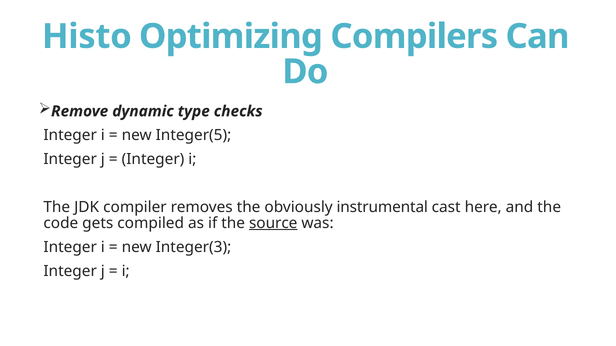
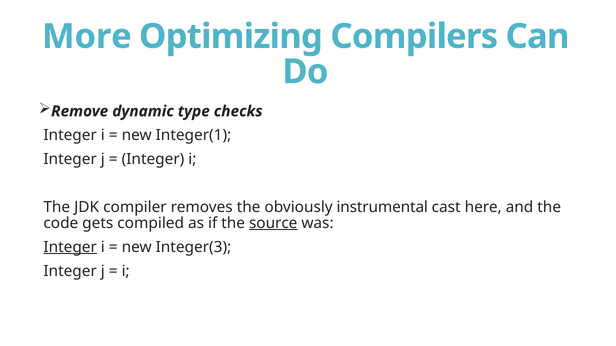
Histo: Histo -> More (87, 37)
Integer(5: Integer(5 -> Integer(1 (193, 135)
Integer underline: none -> present (70, 247)
